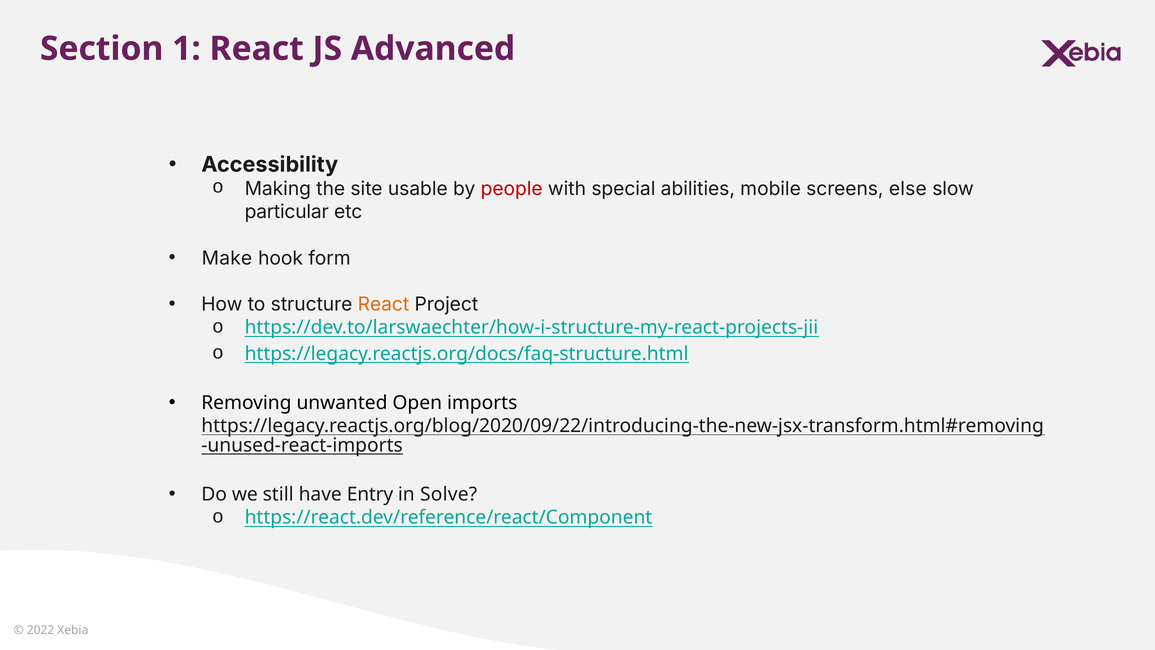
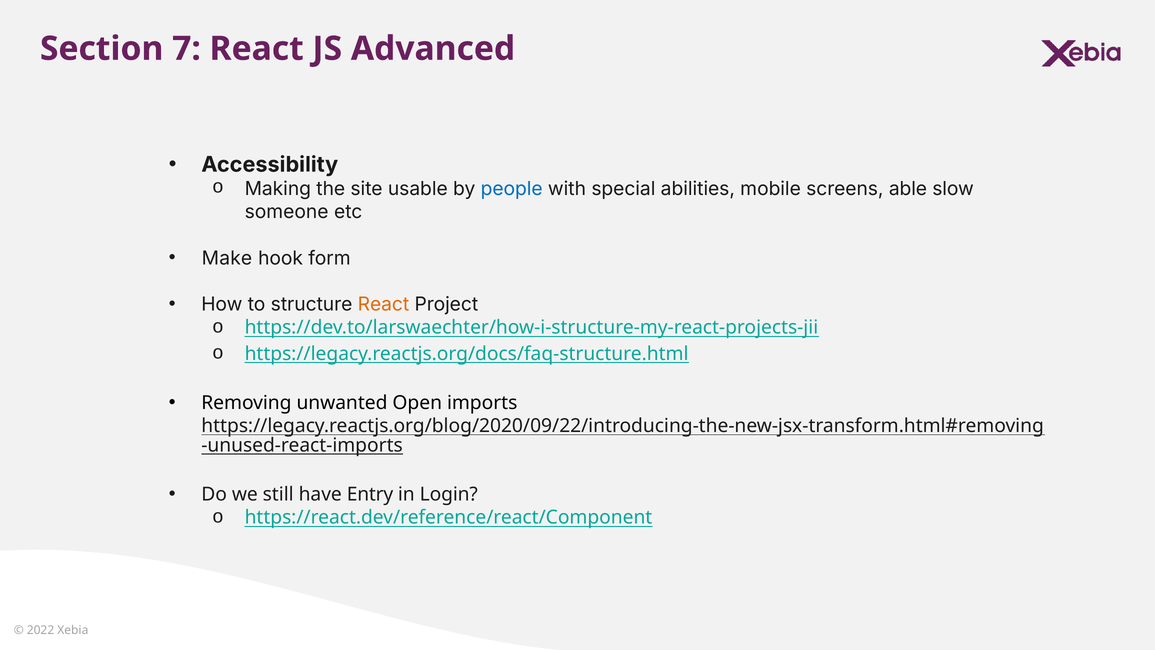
1: 1 -> 7 (186, 49)
people colour: red -> blue (512, 189)
else: else -> able (908, 189)
particular: particular -> someone (287, 212)
Solve: Solve -> Login (449, 494)
